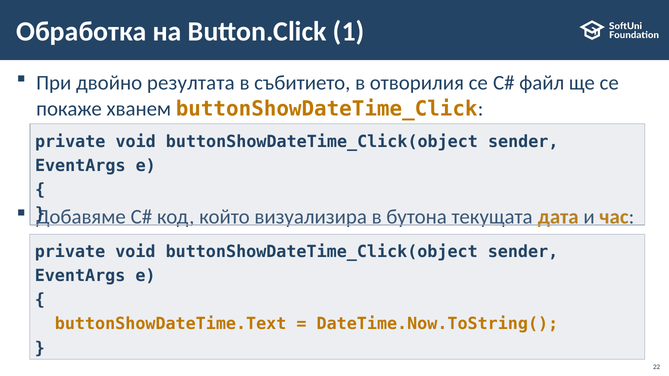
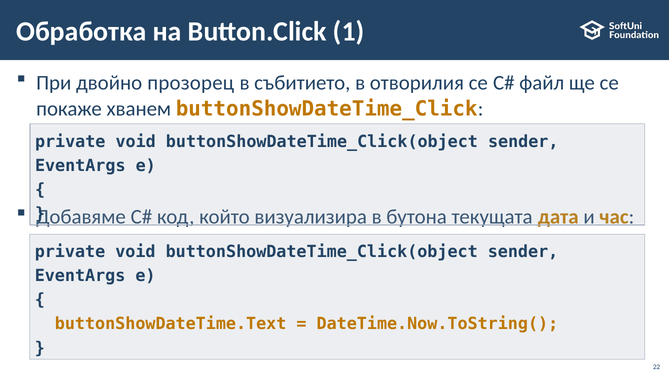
резултата: резултата -> прозорец (191, 83)
